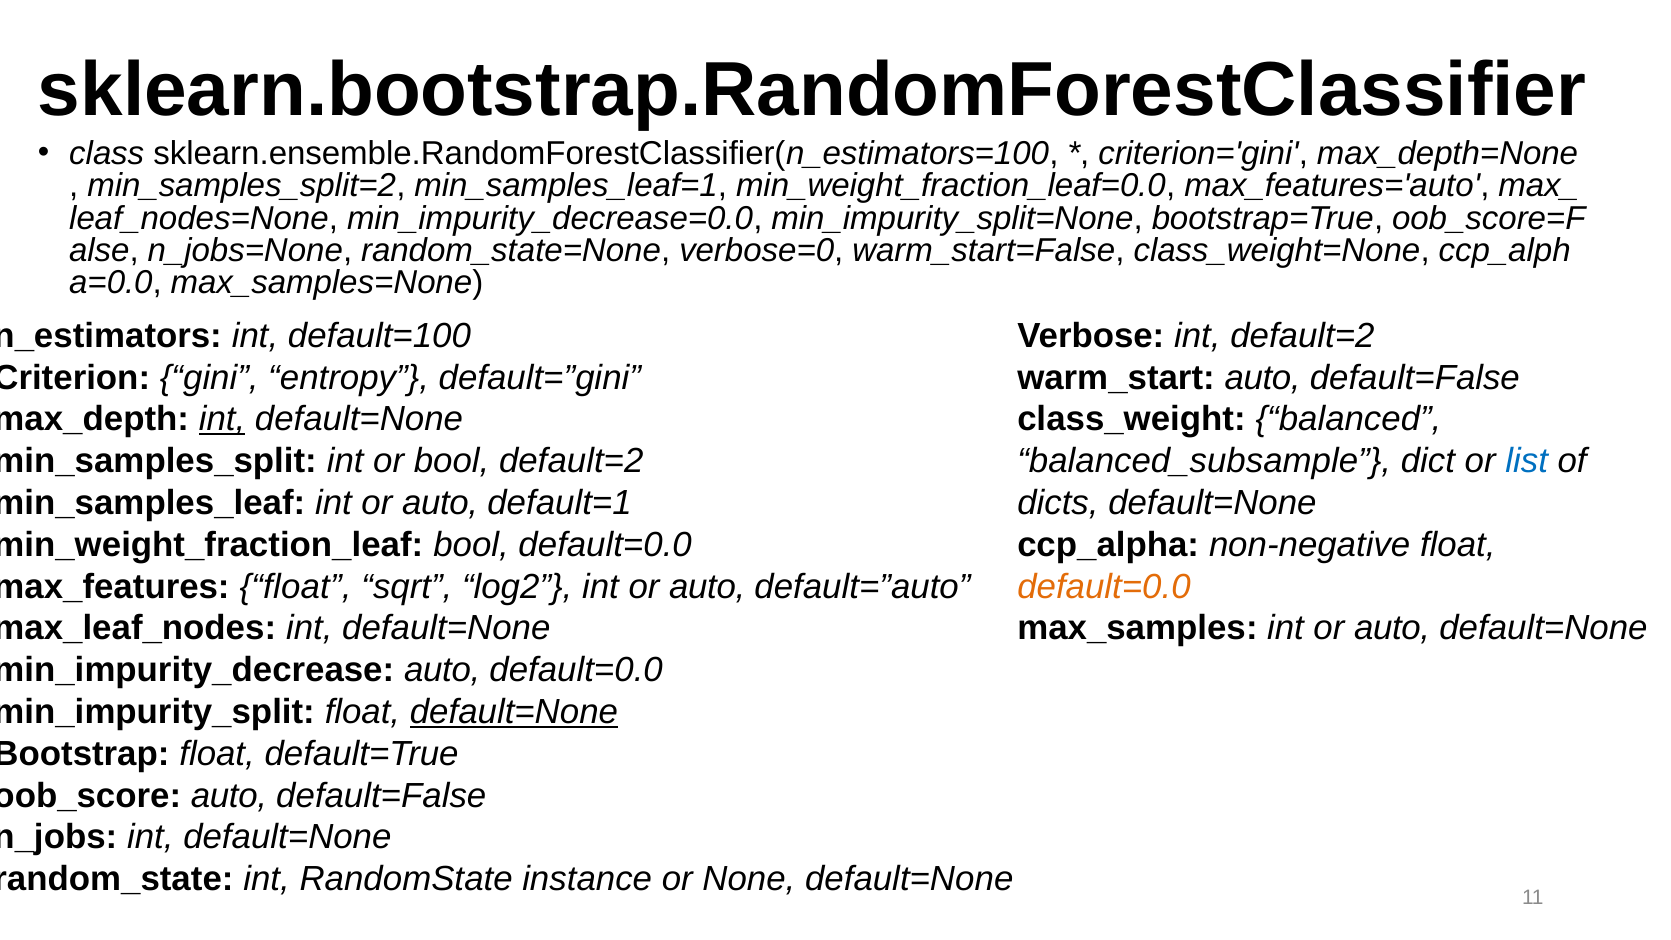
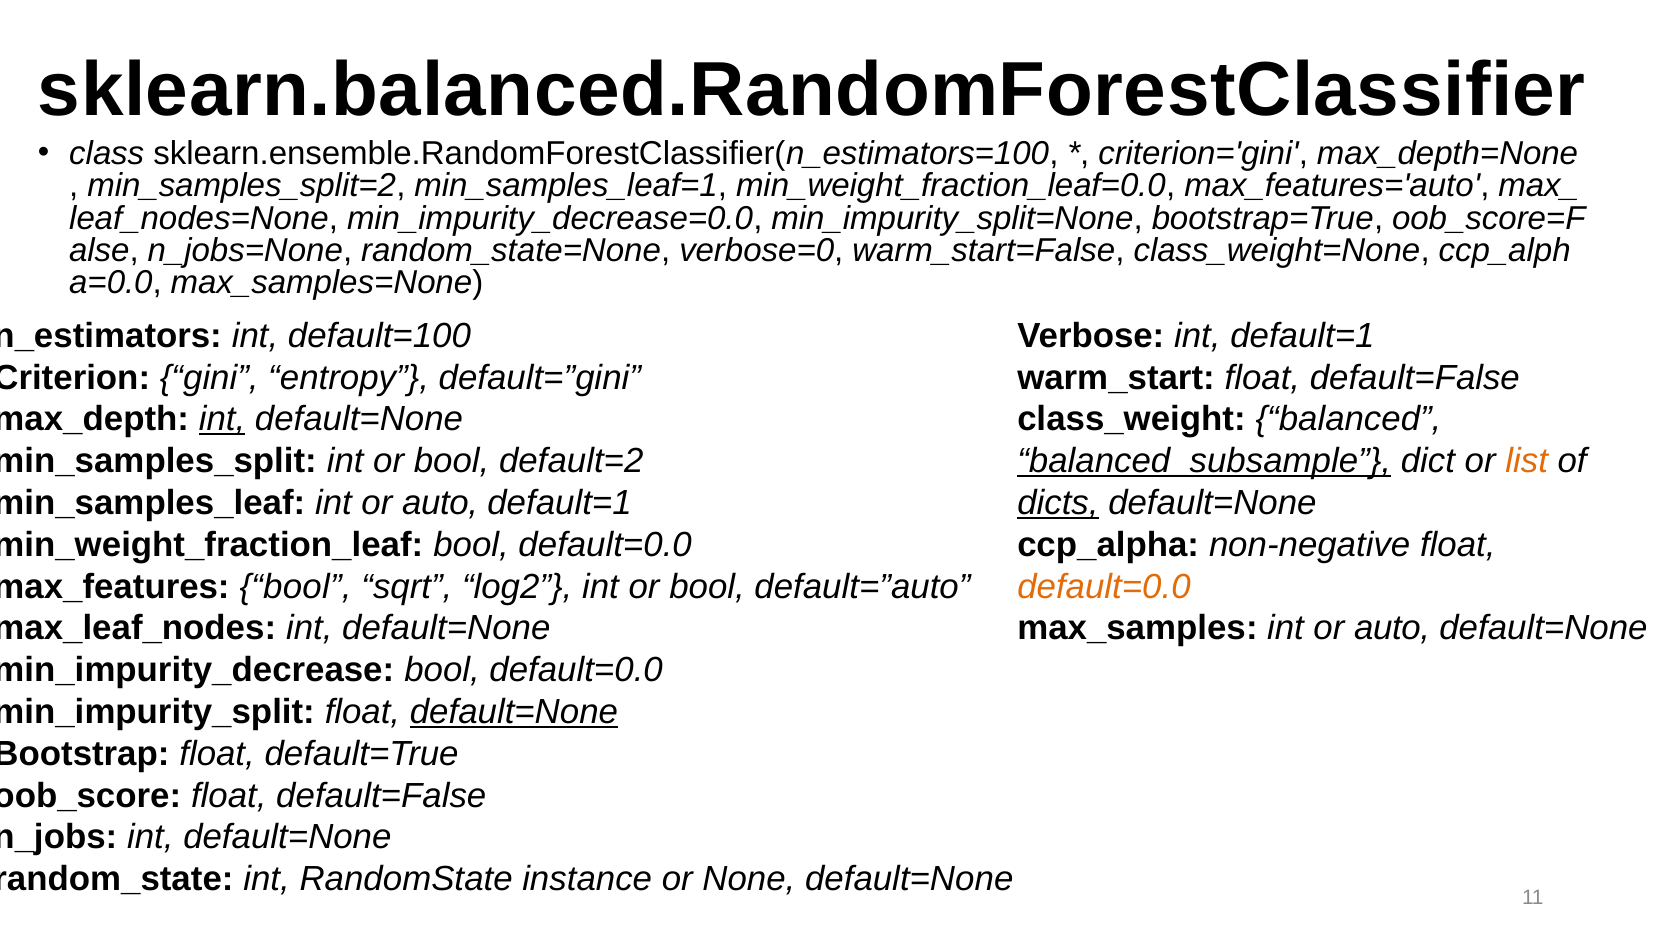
sklearn.bootstrap.RandomForestClassifier: sklearn.bootstrap.RandomForestClassifier -> sklearn.balanced.RandomForestClassifier (812, 90)
int default=2: default=2 -> default=1 (1302, 336)
warm_start auto: auto -> float (1262, 378)
balanced_subsample underline: none -> present (1204, 461)
list colour: blue -> orange (1527, 461)
dicts underline: none -> present (1058, 503)
float: float -> bool (296, 587)
log2 int or auto: auto -> bool (707, 587)
auto: auto -> bool (442, 670)
auto: auto -> float (229, 796)
